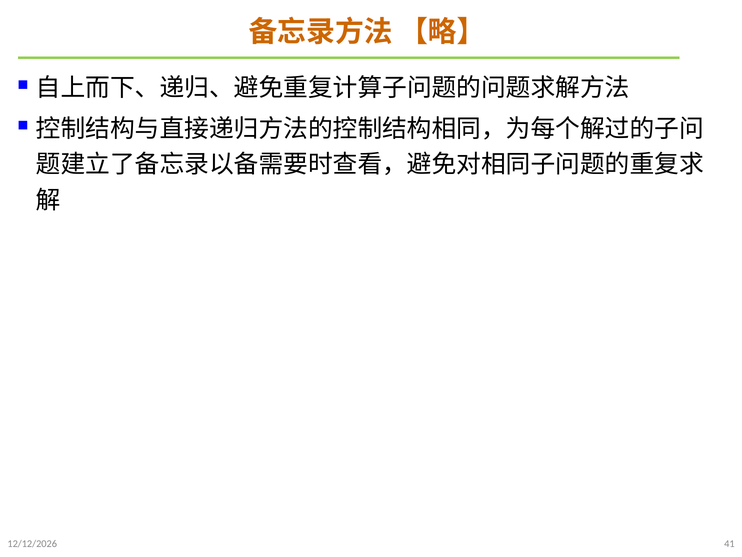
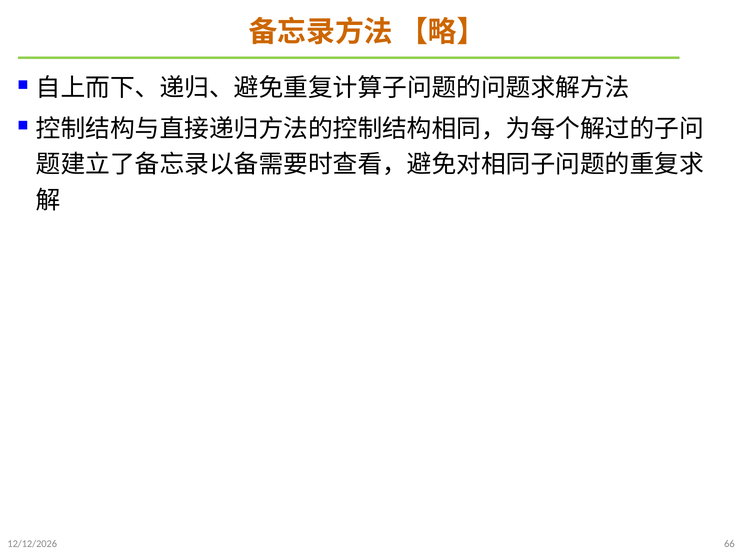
41: 41 -> 66 (729, 543)
